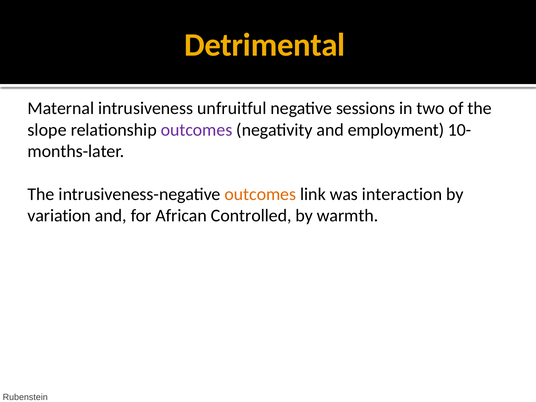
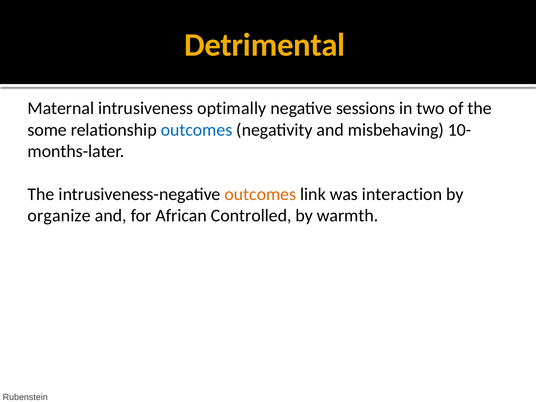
unfruitful: unfruitful -> optimally (232, 108)
slope: slope -> some (47, 130)
outcomes colour: purple -> blue (197, 130)
employment: employment -> misbehaving (396, 130)
variation: variation -> organize (59, 216)
